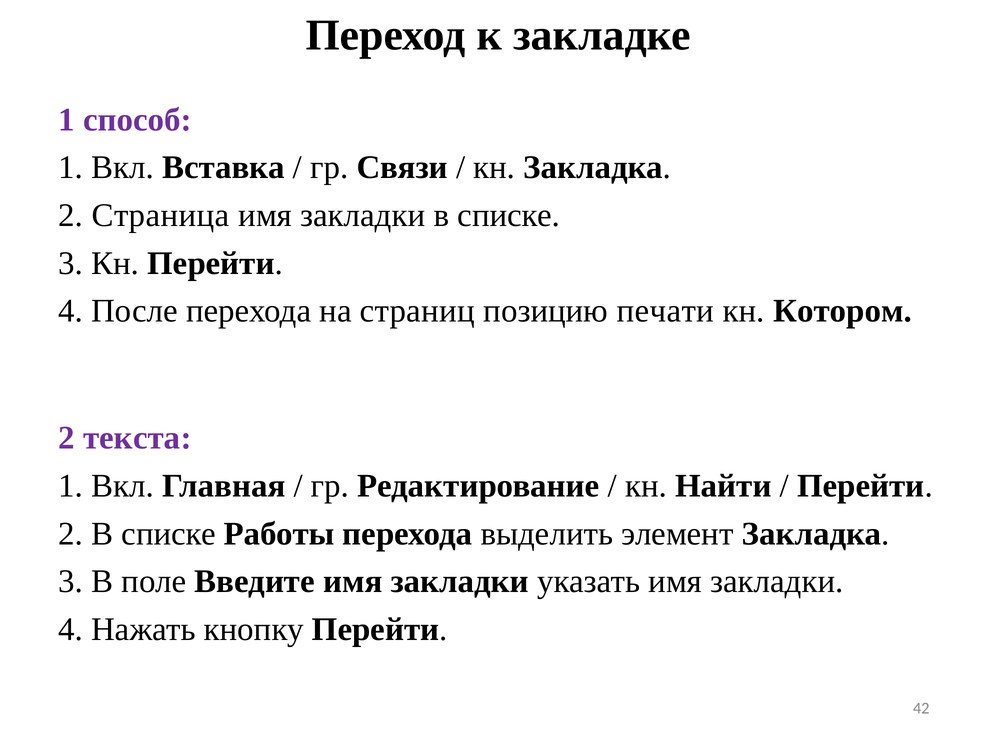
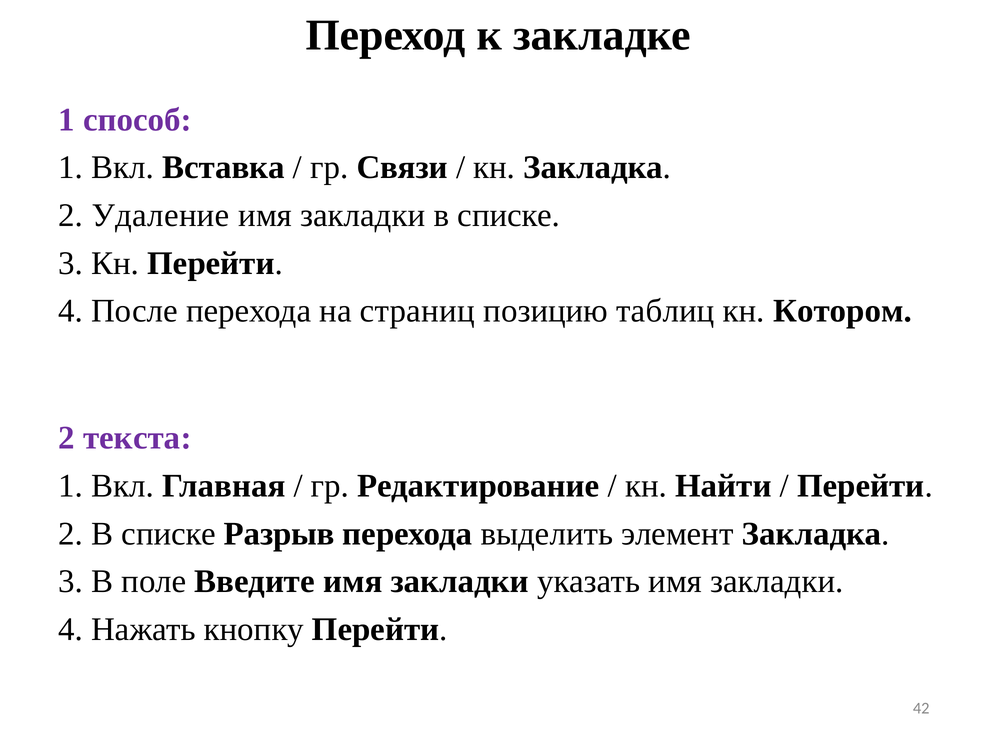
Страница: Страница -> Удаление (161, 215)
печати: печати -> таблиц (665, 311)
Работы: Работы -> Разрыв (279, 533)
